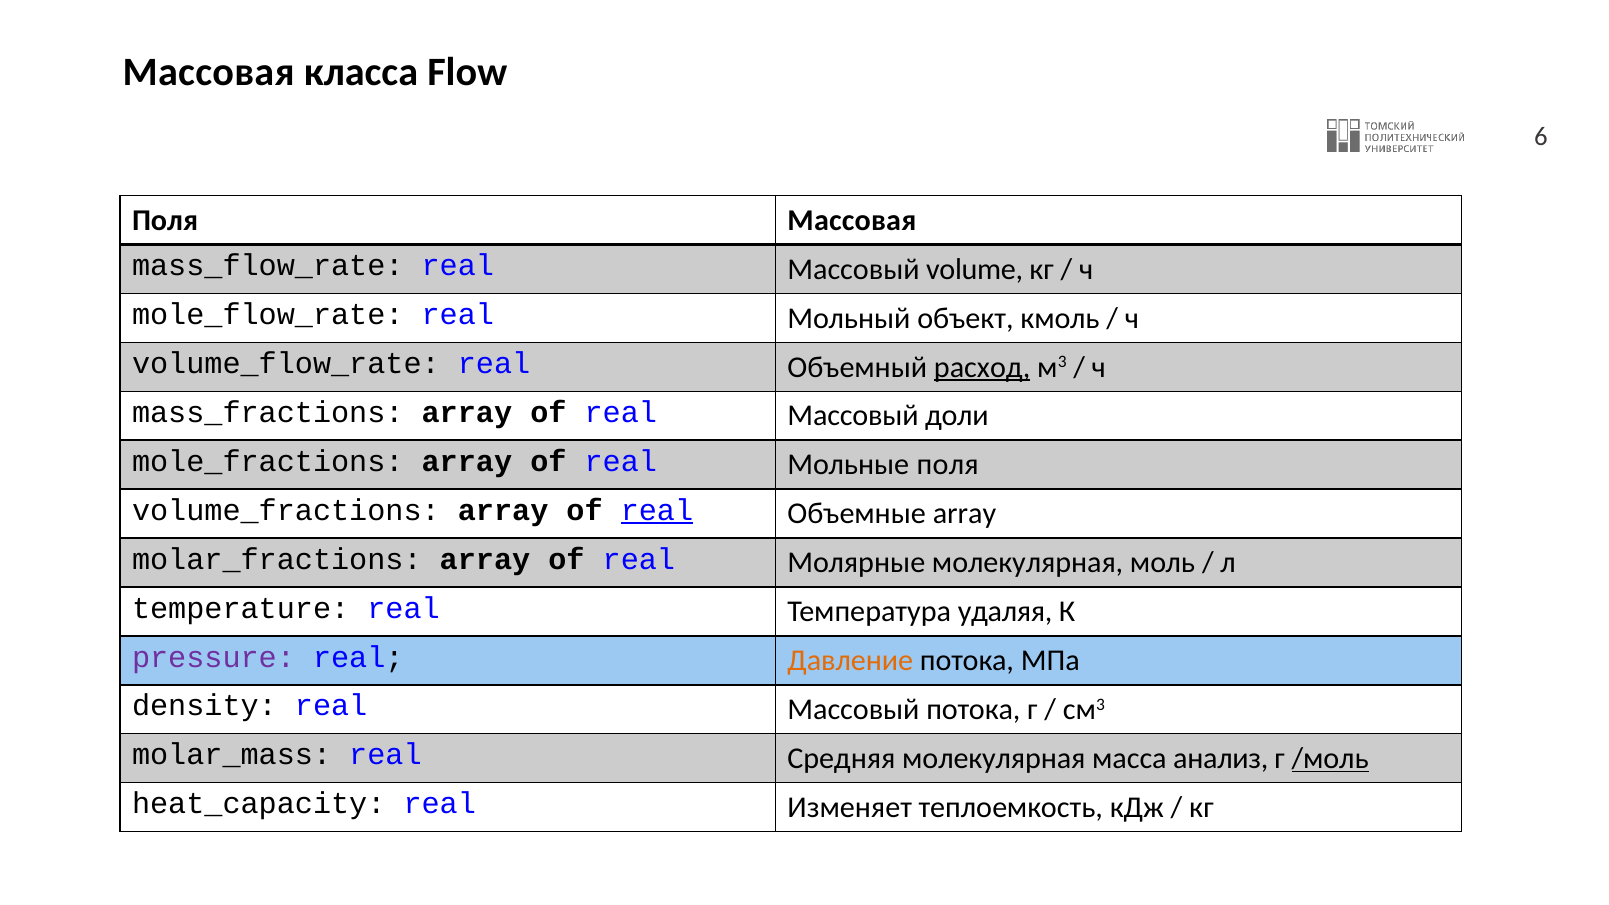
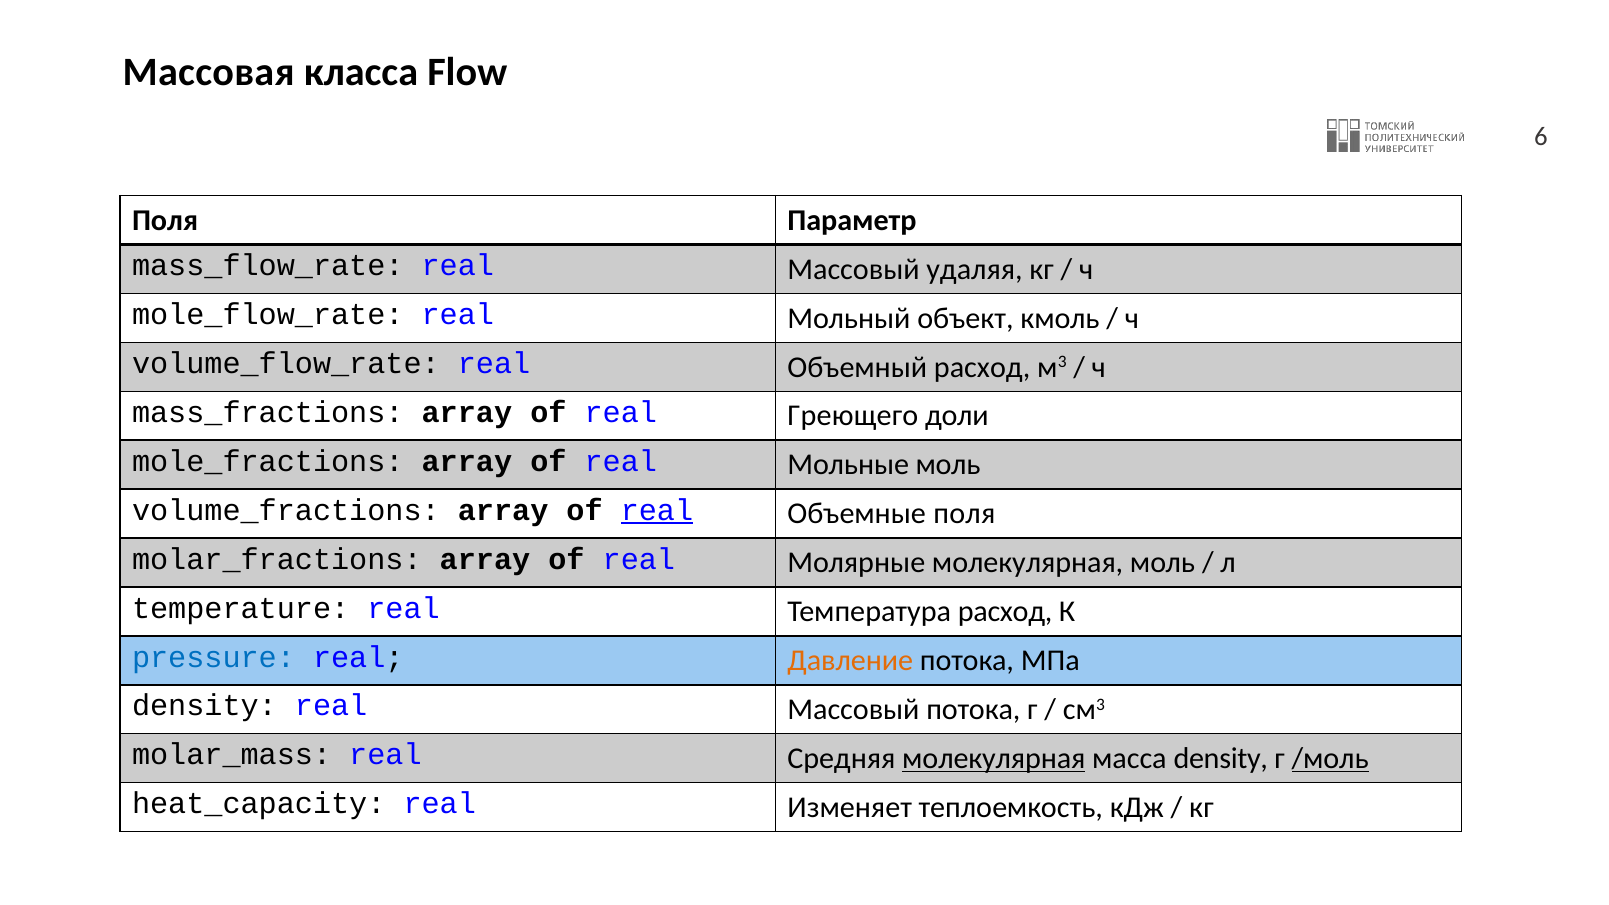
Поля Массовая: Массовая -> Параметр (852, 220)
volume: volume -> удаляя (975, 269)
расход underline: present -> none (982, 367)
of real Массовый: Массовый -> Греющего (853, 416)
Мольные поля: поля -> моль (948, 465)
Объемные array: array -> поля (964, 514)
Температура удаляя: удаляя -> расход (1005, 612)
pressure colour: purple -> blue (213, 657)
молекулярная underline: none -> present (994, 759)
масса анализ: анализ -> density (1221, 759)
